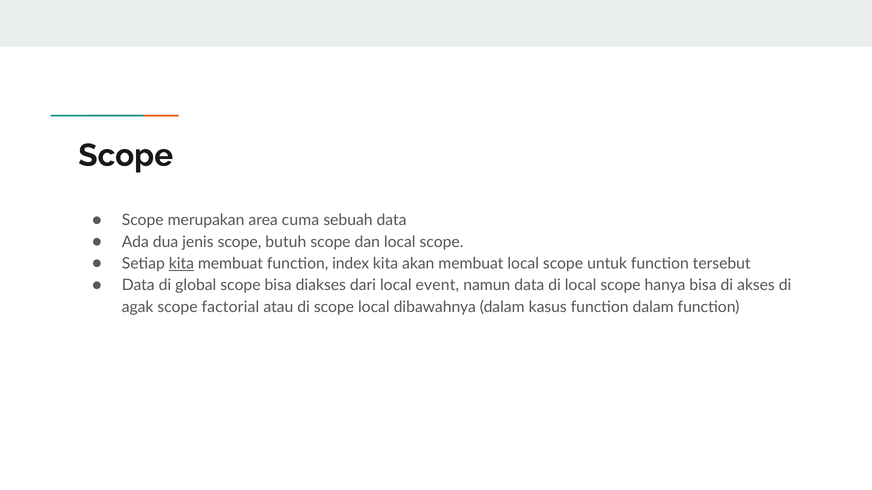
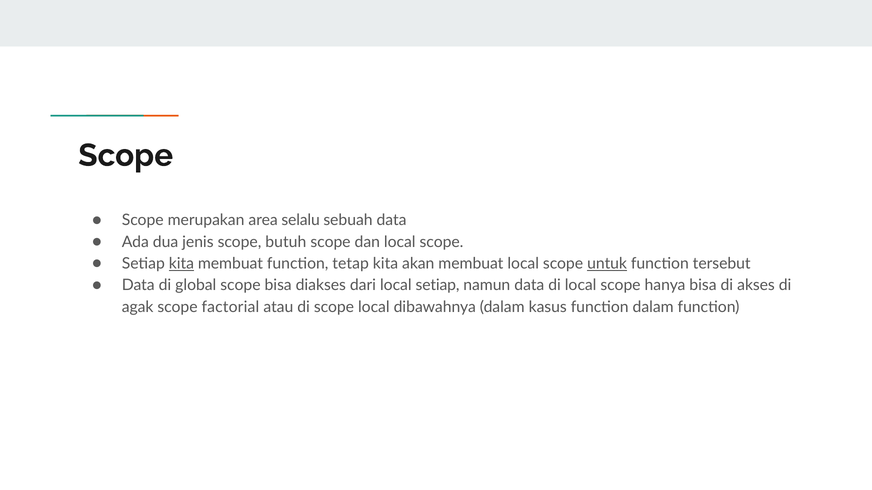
cuma: cuma -> selalu (301, 220)
index: index -> tetap (351, 264)
untuk underline: none -> present (607, 264)
local event: event -> setiap (438, 286)
